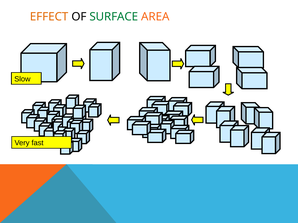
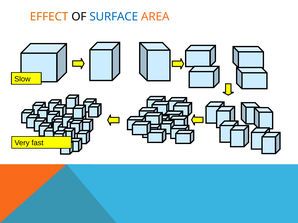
SURFACE colour: green -> blue (114, 17)
